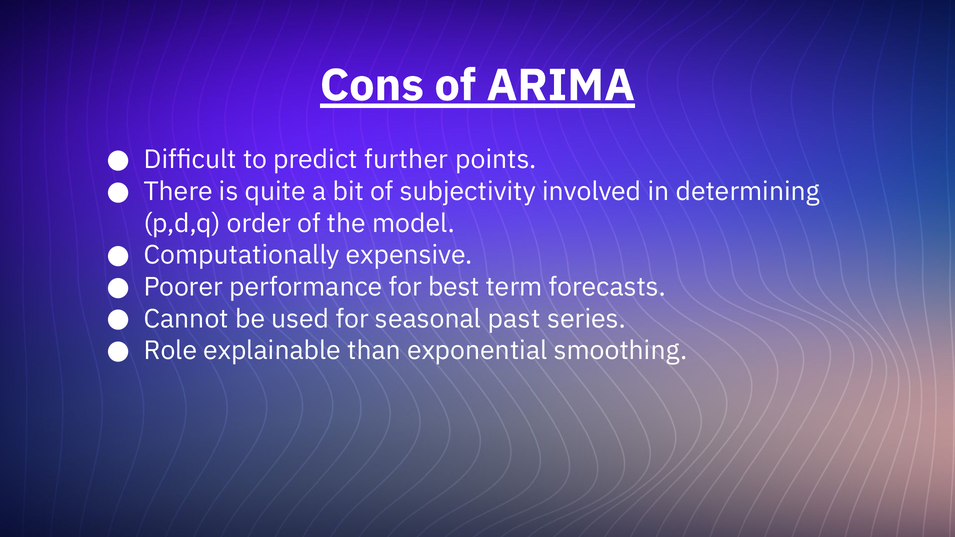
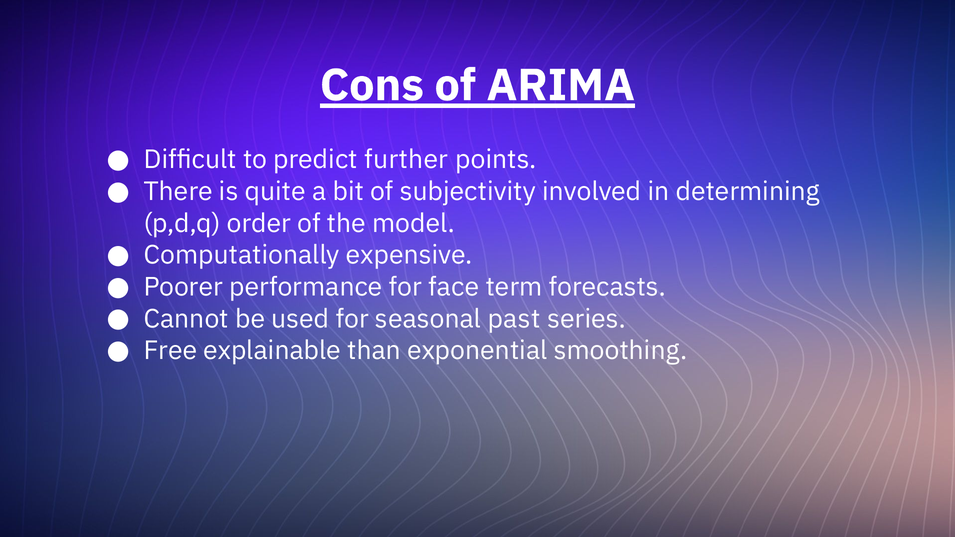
best: best -> face (454, 287)
Role: Role -> Free (170, 351)
